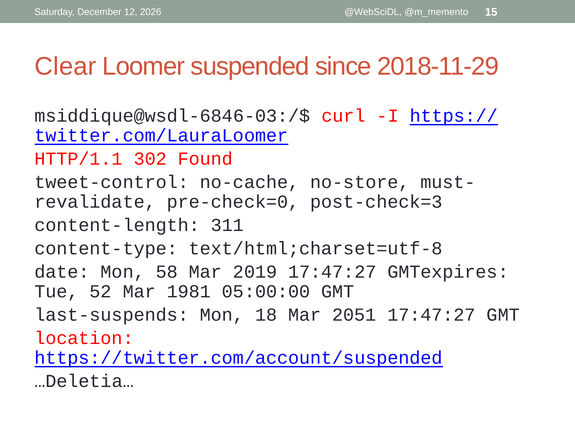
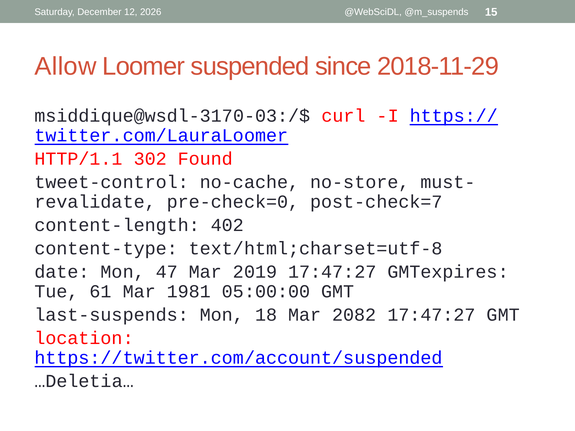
@m_memento: @m_memento -> @m_suspends (436, 12)
Clear: Clear -> Allow (65, 66)
msiddique@wsdl-6846-03:/$: msiddique@wsdl-6846-03:/$ -> msiddique@wsdl-3170-03:/$ (172, 116)
post-check=3: post-check=3 -> post-check=7 (376, 202)
311: 311 -> 402 (227, 225)
58: 58 -> 47 (167, 272)
52: 52 -> 61 (101, 292)
2051: 2051 -> 2082 (354, 315)
